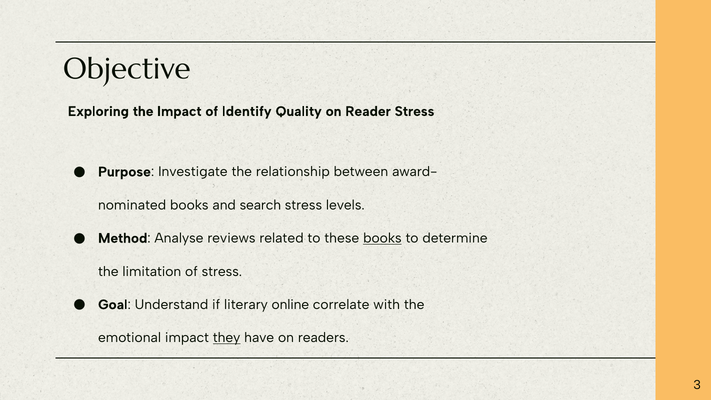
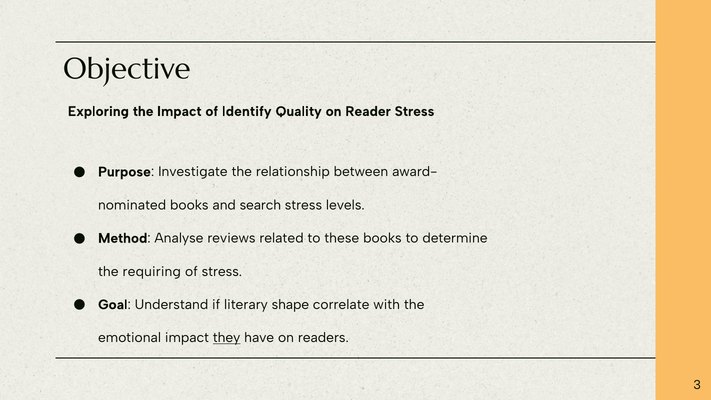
books underline: present -> none (382, 238)
limitation: limitation -> requiring (152, 271)
online: online -> shape (290, 305)
